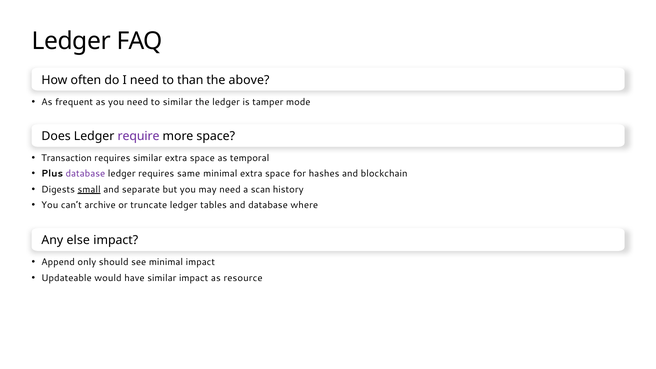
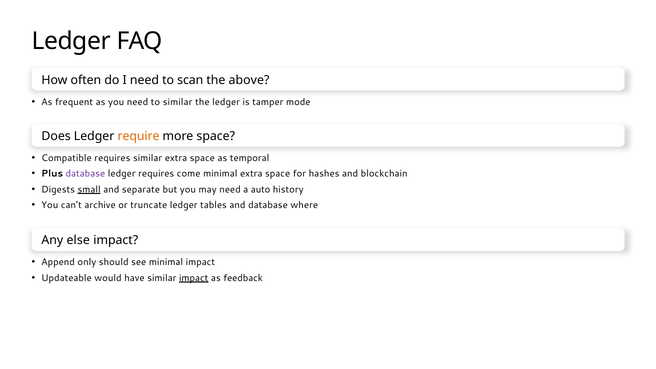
than: than -> scan (190, 80)
require colour: purple -> orange (139, 136)
Transaction: Transaction -> Compatible (66, 158)
same: same -> come (189, 174)
scan: scan -> auto (261, 189)
impact underline: none -> present (194, 278)
resource: resource -> feedback (243, 278)
